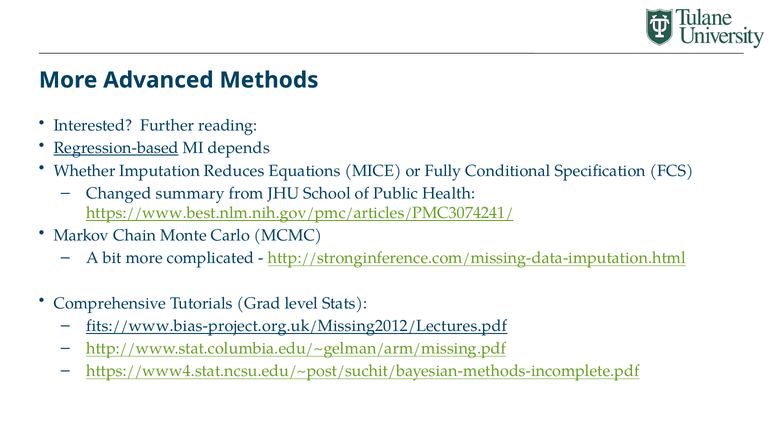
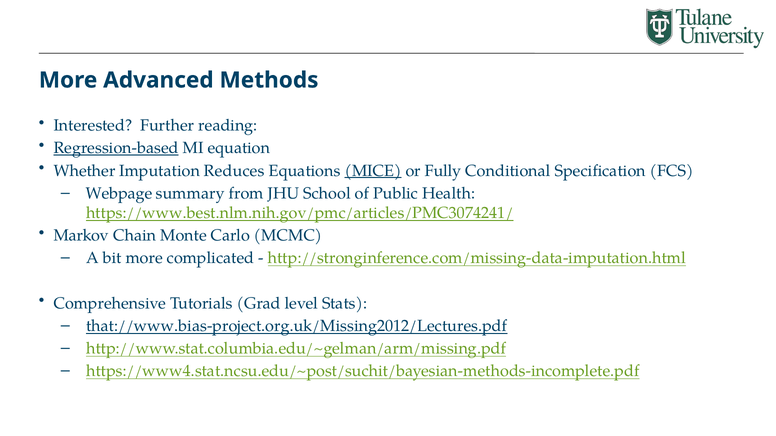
depends: depends -> equation (239, 148)
MICE underline: none -> present (373, 171)
Changed: Changed -> Webpage (119, 194)
fits://www.bias-project.org.uk/Missing2012/Lectures.pdf: fits://www.bias-project.org.uk/Missing2012/Lectures.pdf -> that://www.bias-project.org.uk/Missing2012/Lectures.pdf (297, 326)
